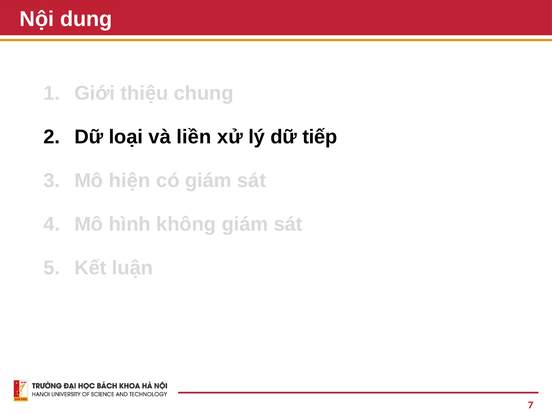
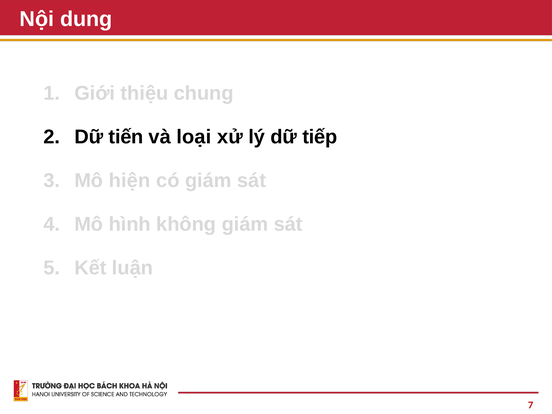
loại: loại -> tiến (126, 137)
liền: liền -> loại (194, 137)
